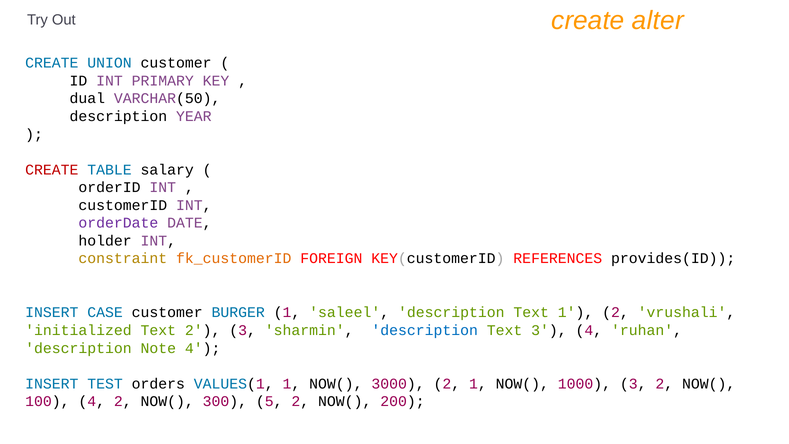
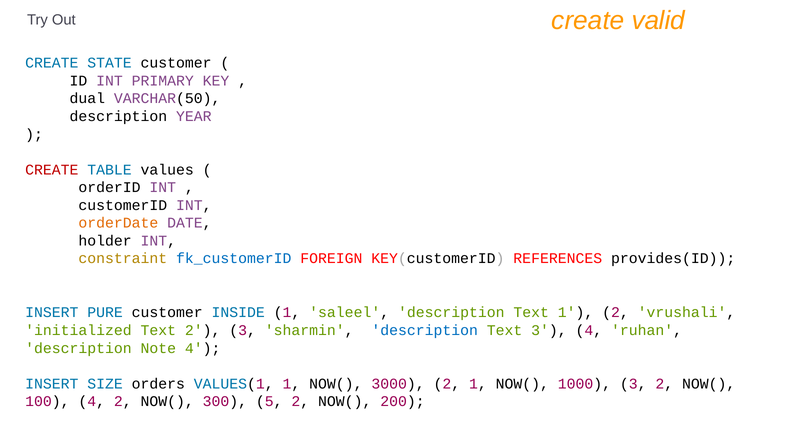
alter: alter -> valid (658, 21)
UNION: UNION -> STATE (110, 63)
salary: salary -> values (167, 170)
orderDate colour: purple -> orange (118, 223)
fk_customerID colour: orange -> blue (234, 258)
CASE: CASE -> PURE (105, 312)
BURGER: BURGER -> INSIDE (238, 312)
TEST: TEST -> SIZE (105, 383)
